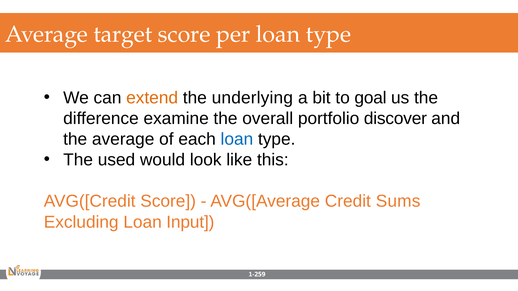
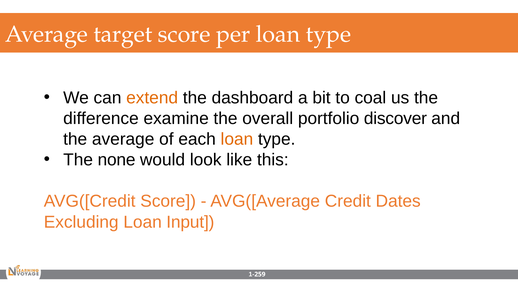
underlying: underlying -> dashboard (252, 98)
goal: goal -> coal (370, 98)
loan colour: blue -> orange (237, 139)
used: used -> none (117, 160)
Sums: Sums -> Dates (398, 202)
